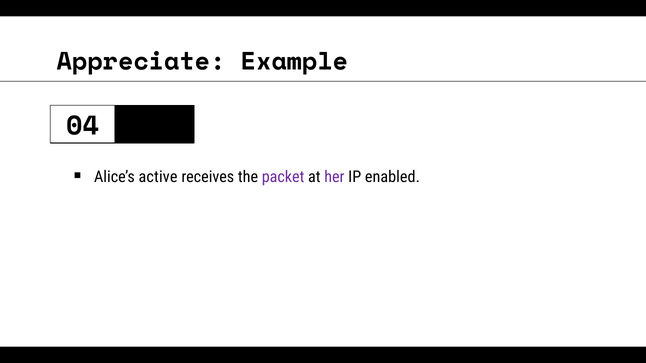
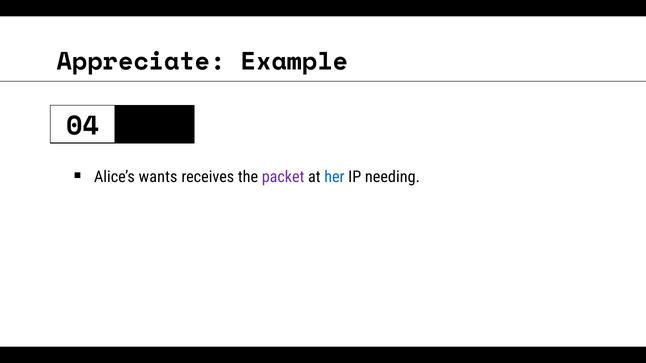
active: active -> wants (158, 177)
her colour: purple -> blue (334, 177)
enabled: enabled -> needing (392, 177)
